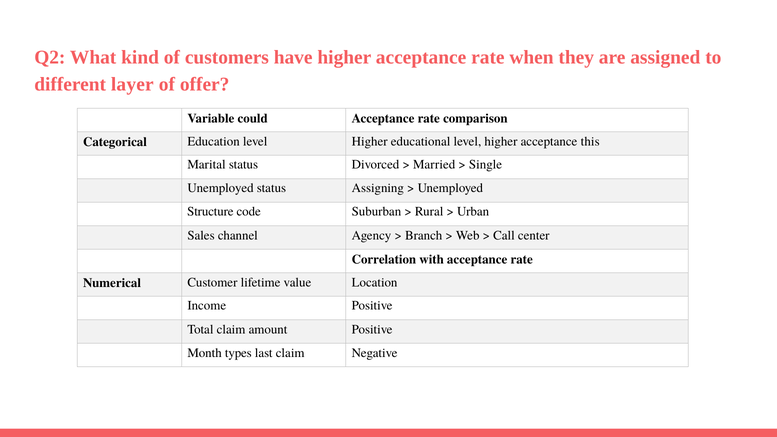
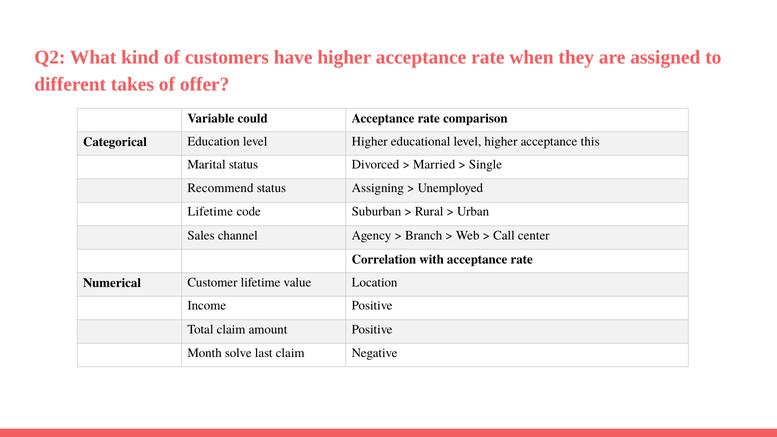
layer: layer -> takes (132, 84)
Unemployed: Unemployed -> Recommend (220, 188)
Structure: Structure -> Lifetime (210, 212)
types: types -> solve (238, 353)
